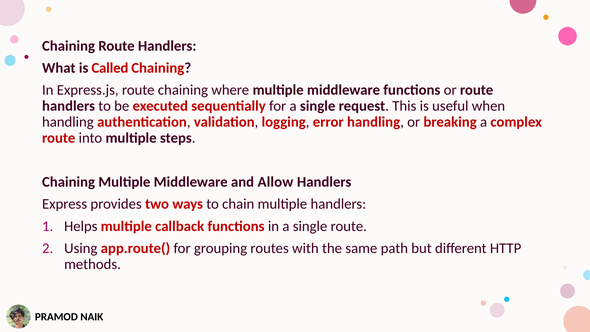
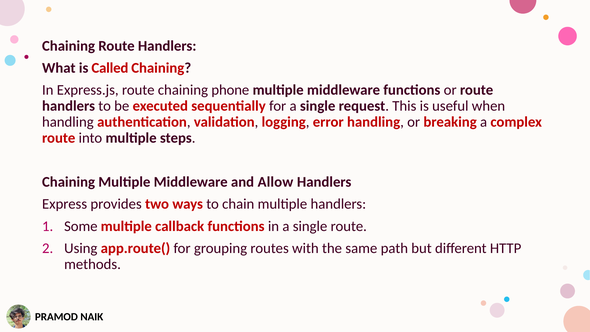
where: where -> phone (230, 90)
Helps: Helps -> Some (81, 226)
